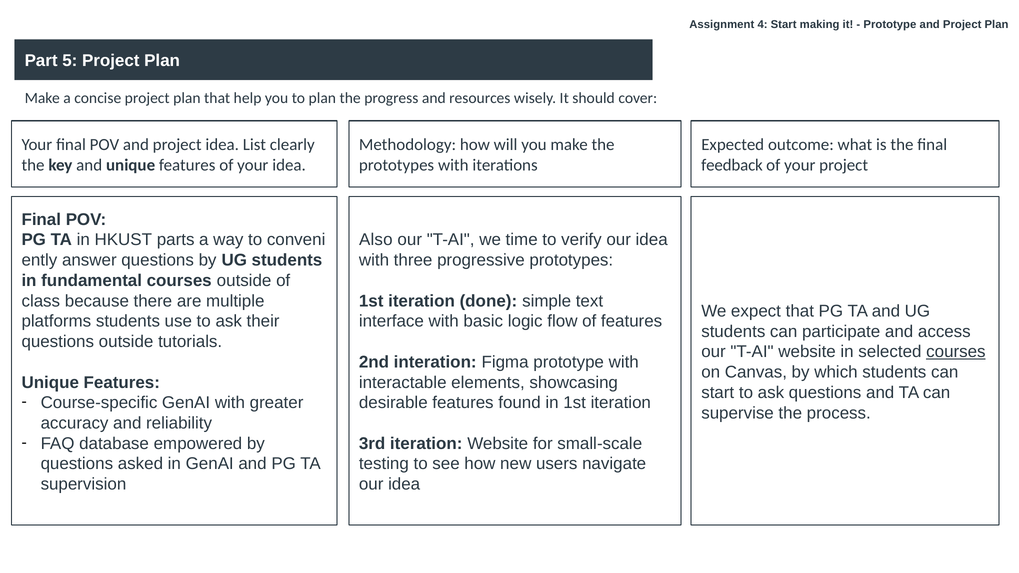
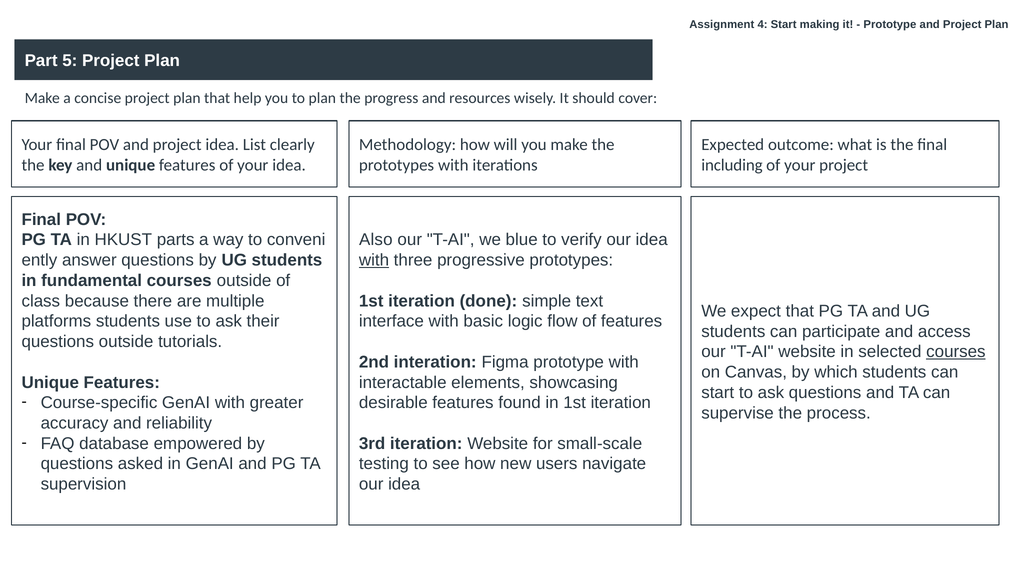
feedback: feedback -> including (732, 165)
time: time -> blue (522, 240)
with underline: none -> present (374, 260)
